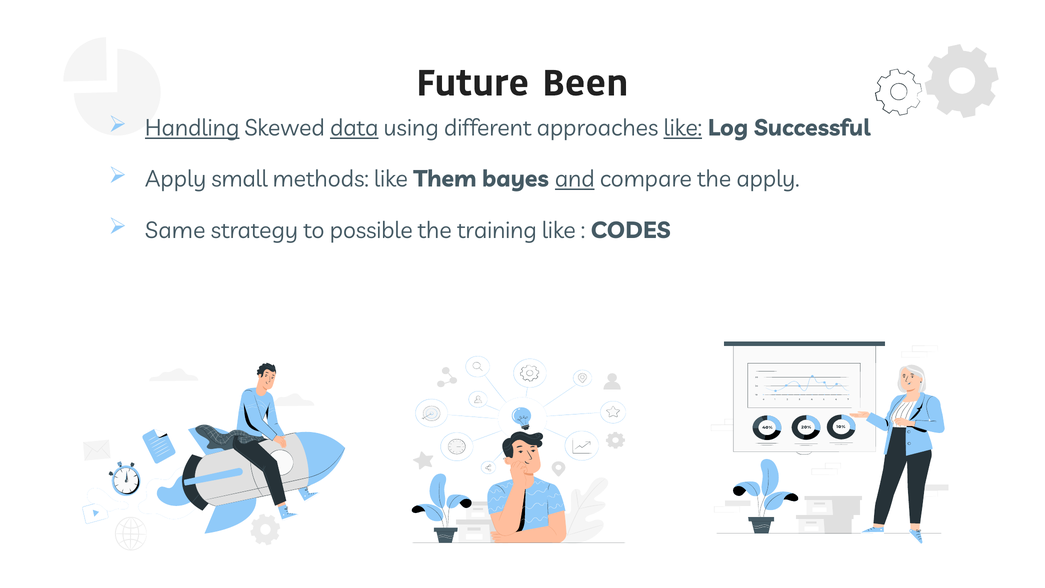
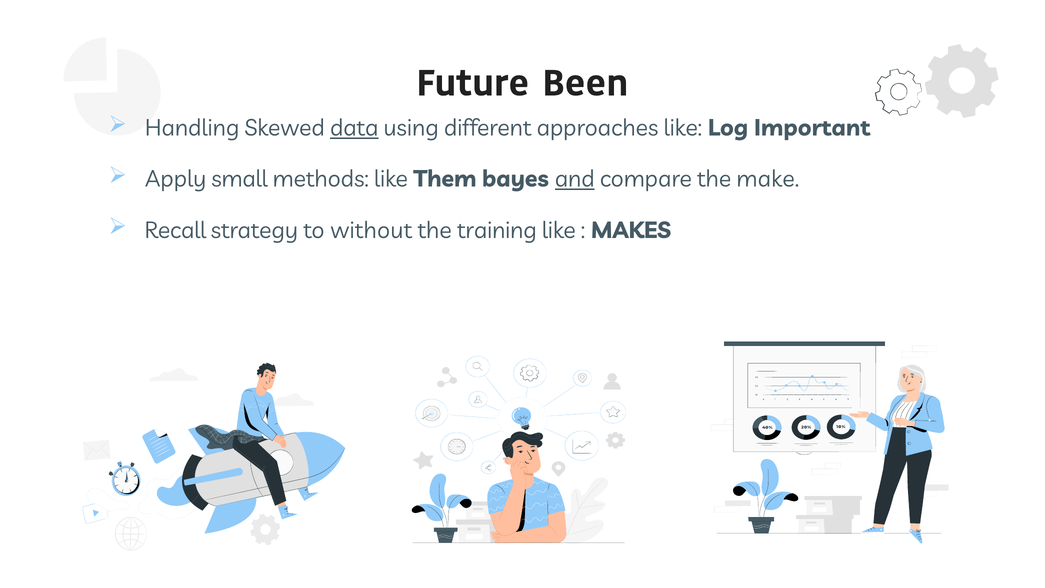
Handling underline: present -> none (192, 128)
like underline: present -> none (683, 128)
Successful: Successful -> Important (812, 128)
the apply: apply -> make (768, 179)
Same: Same -> Recall (175, 230)
possible: possible -> without (371, 230)
CODES: CODES -> MAKES (631, 230)
